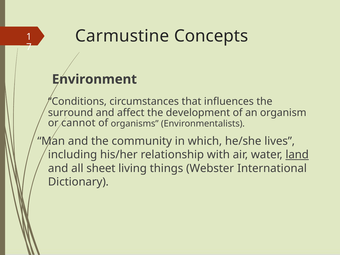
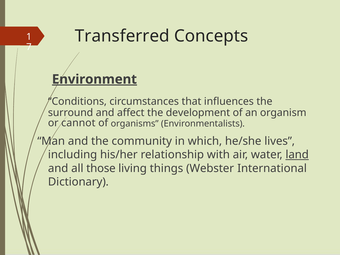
Carmustine: Carmustine -> Transferred (122, 36)
Environment underline: none -> present (94, 79)
sheet: sheet -> those (101, 168)
